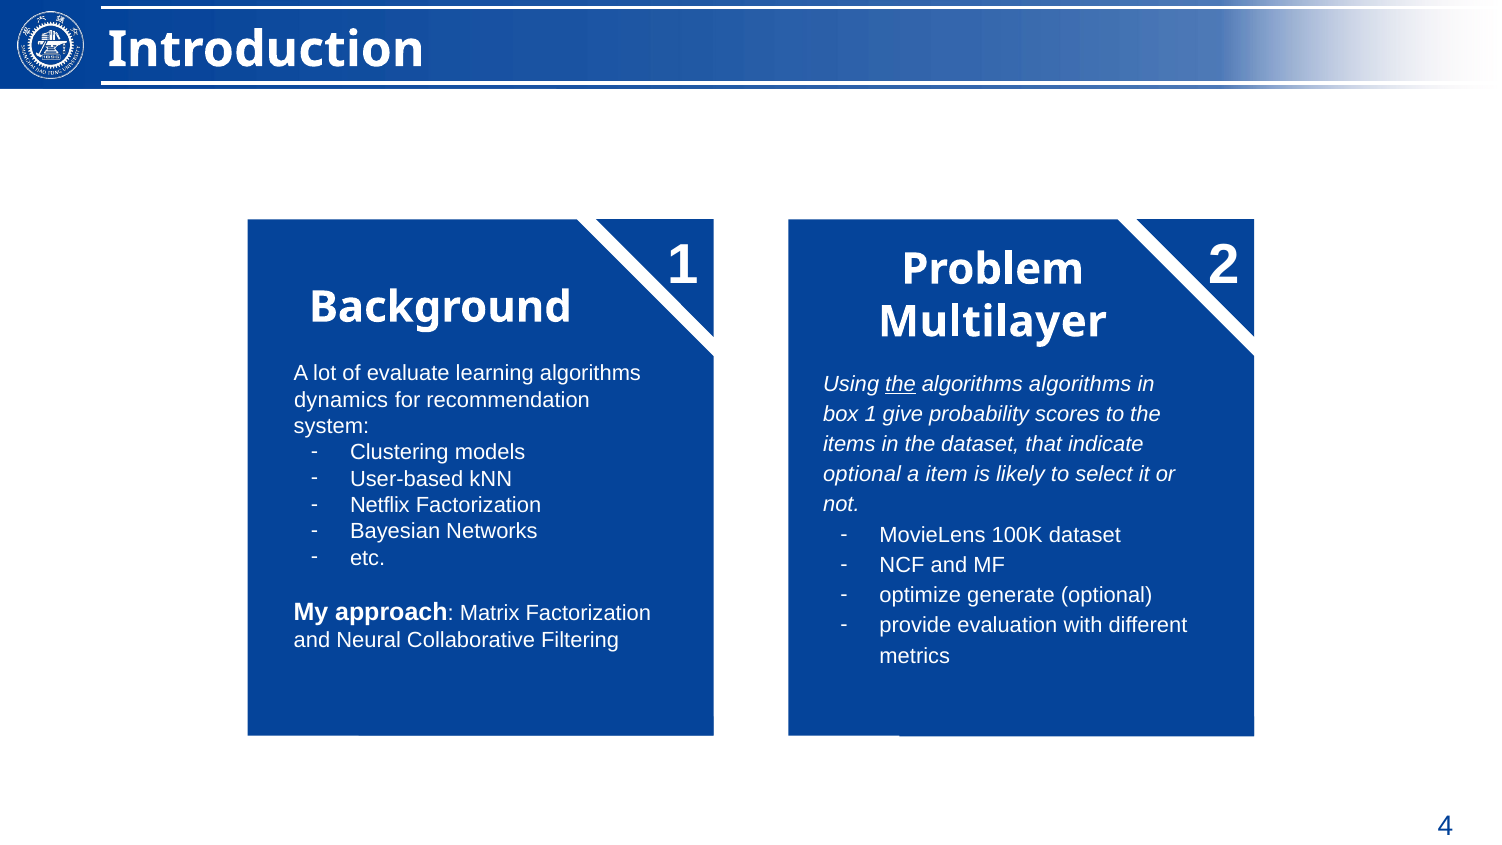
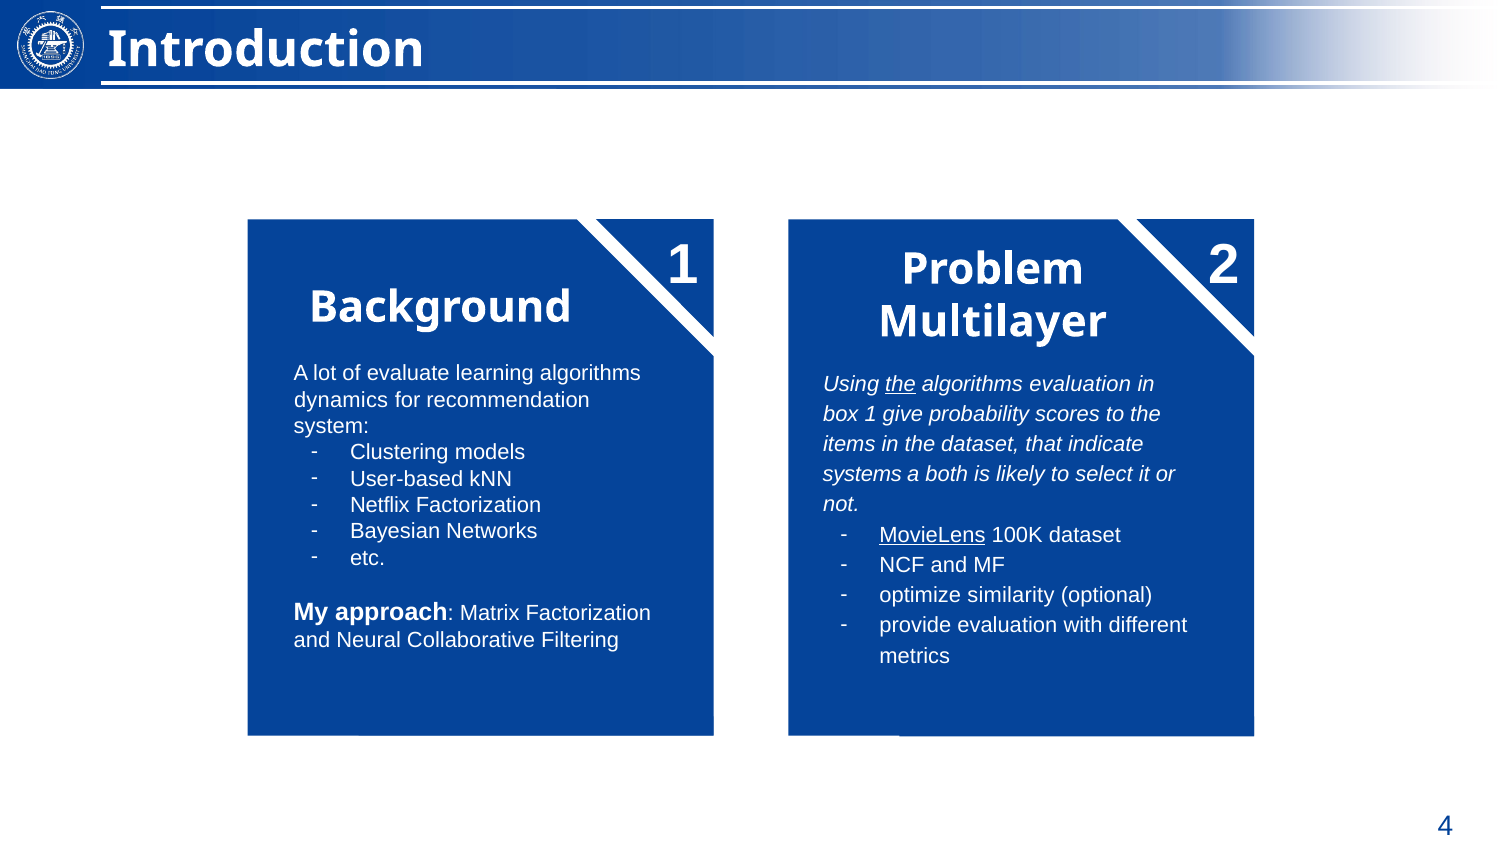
algorithms algorithms: algorithms -> evaluation (1080, 384)
optional: optional -> systems (862, 474)
item: item -> both (947, 474)
MovieLens underline: none -> present (932, 535)
generate: generate -> similarity (1011, 595)
